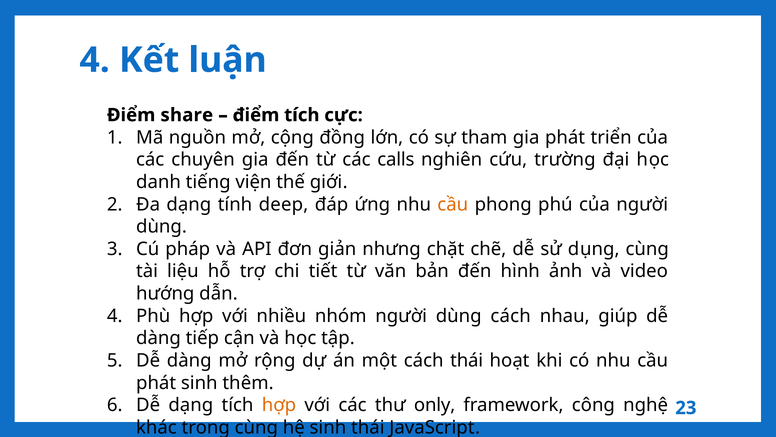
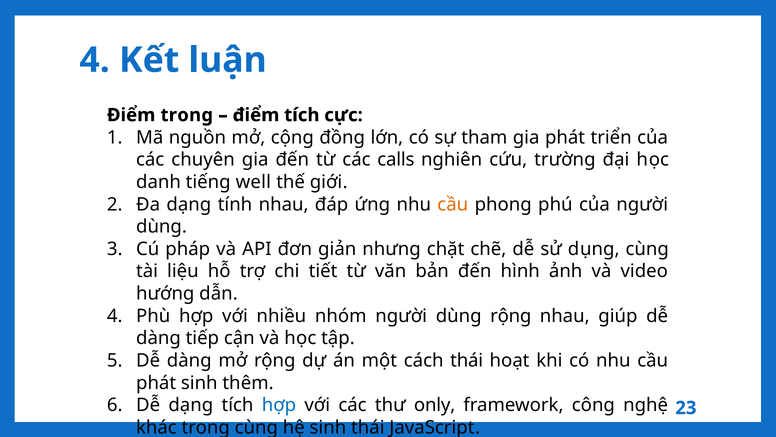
share: share -> trong (187, 115)
viện: viện -> well (253, 182)
tính deep: deep -> nhau (284, 204)
dùng cách: cách -> rộng (511, 316)
hợp colour: orange -> blue (279, 405)
